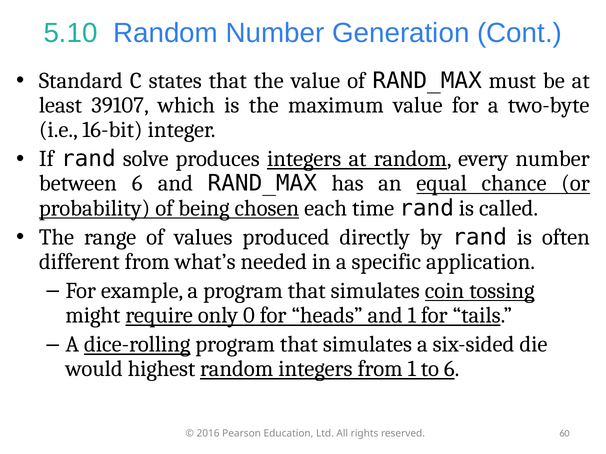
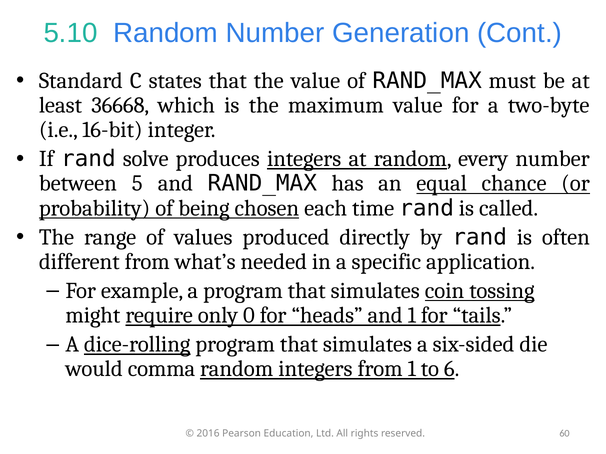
39107: 39107 -> 36668 (120, 105)
between 6: 6 -> 5 (137, 184)
highest: highest -> comma (162, 369)
